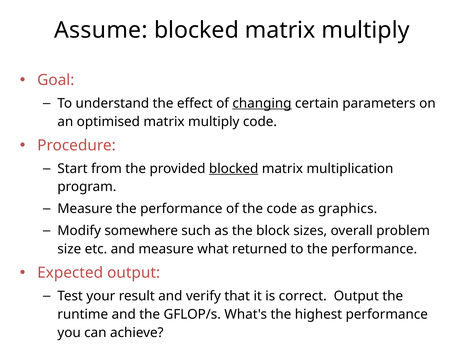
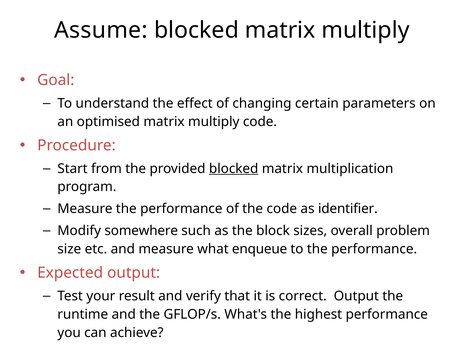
changing underline: present -> none (262, 103)
graphics: graphics -> identifier (348, 209)
returned: returned -> enqueue (260, 249)
